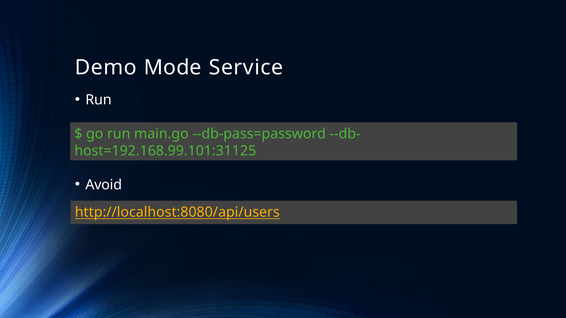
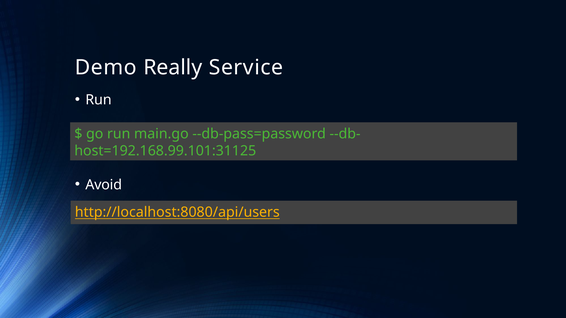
Mode: Mode -> Really (173, 68)
